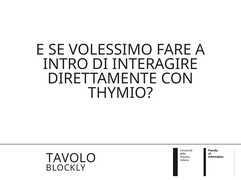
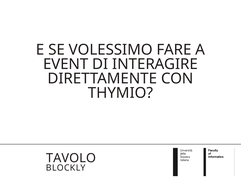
INTRO: INTRO -> EVENT (66, 64)
